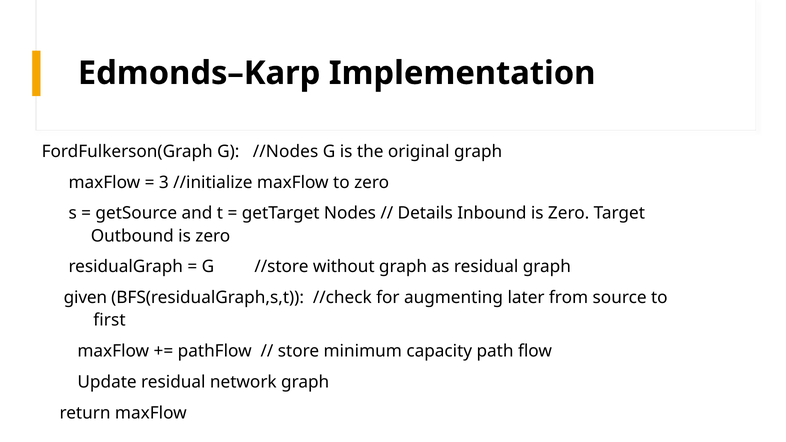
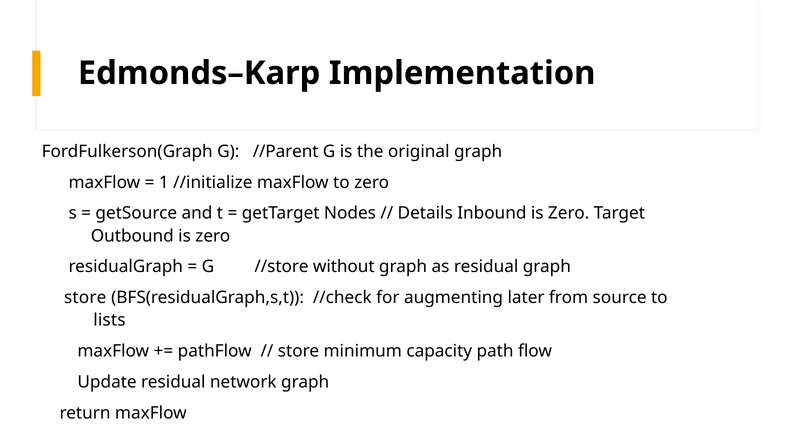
//Nodes: //Nodes -> //Parent (286, 152)
3: 3 -> 1 (164, 182)
given: given -> store (85, 298)
first: first -> lists (109, 320)
